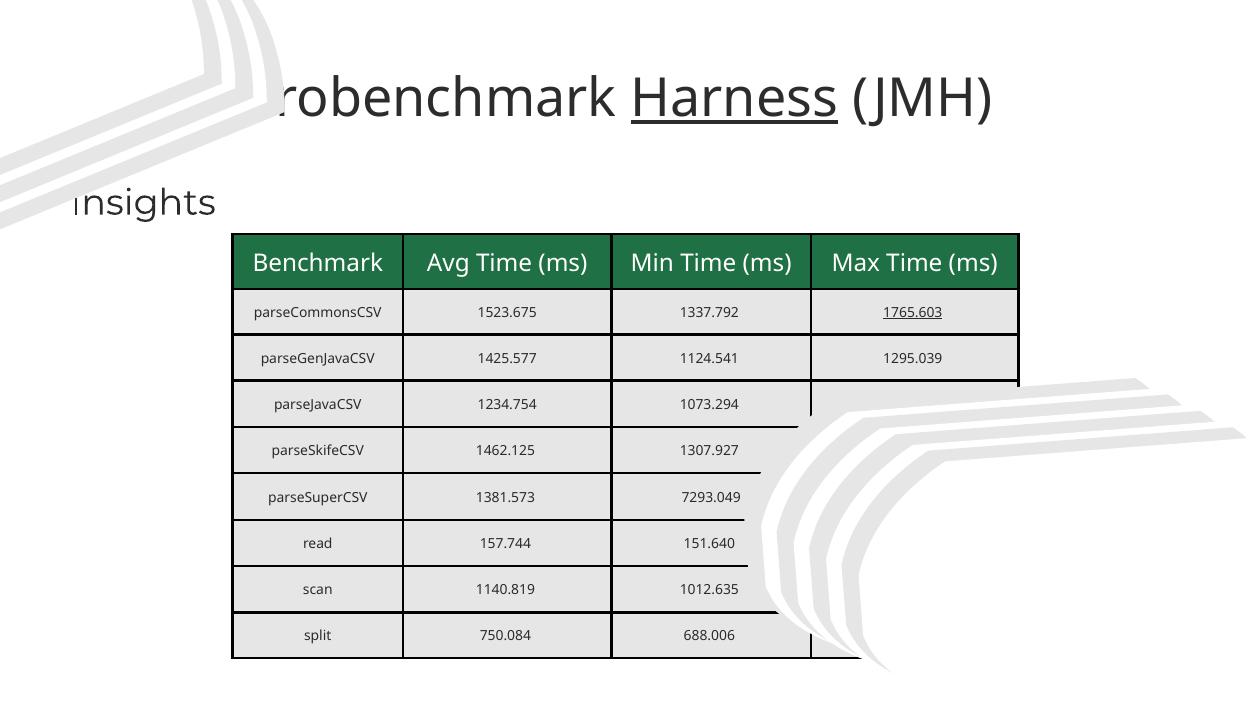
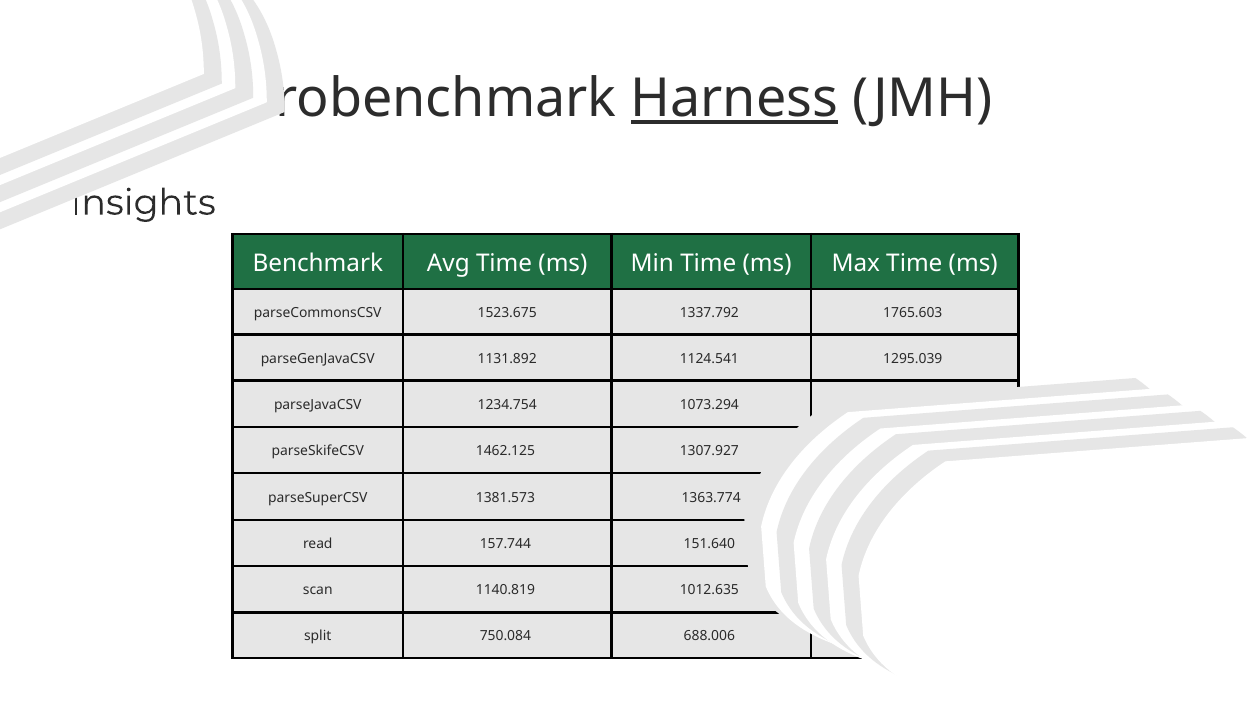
1765.603 underline: present -> none (913, 313)
1425.577: 1425.577 -> 1131.892 (507, 358)
7293.049: 7293.049 -> 1363.774 (711, 497)
